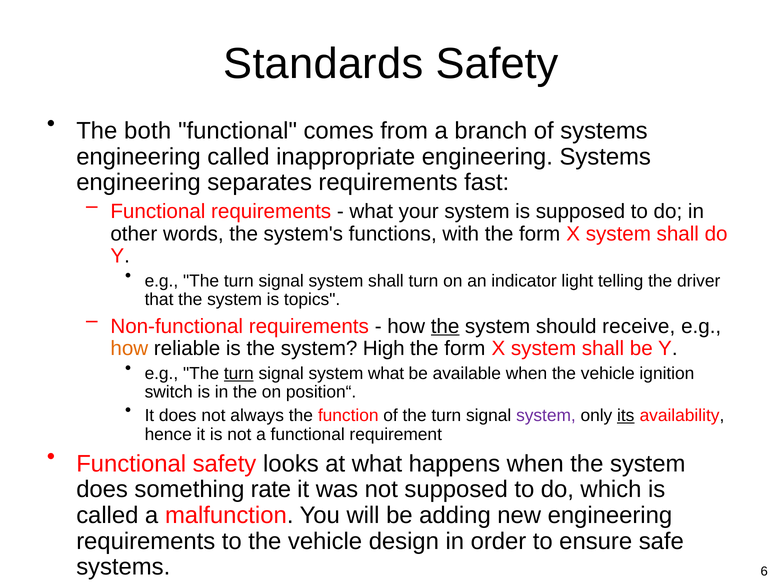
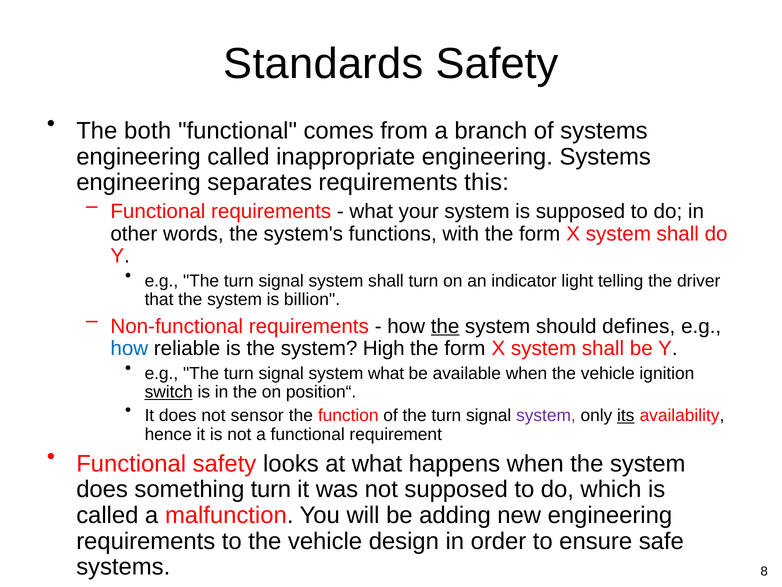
fast: fast -> this (487, 182)
topics: topics -> billion (312, 299)
receive: receive -> defines (639, 326)
how colour: orange -> blue (129, 348)
turn underline: present -> none (239, 373)
switch underline: none -> present (169, 392)
always: always -> sensor (257, 415)
something rate: rate -> turn (271, 489)
6: 6 -> 8 (764, 571)
